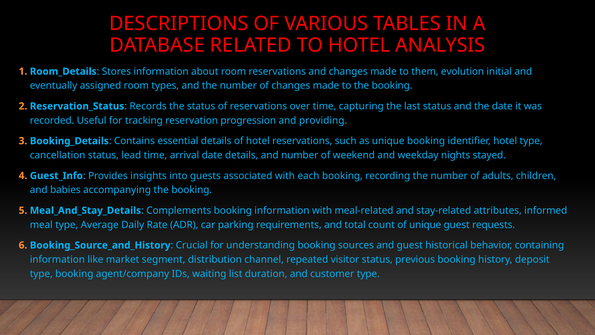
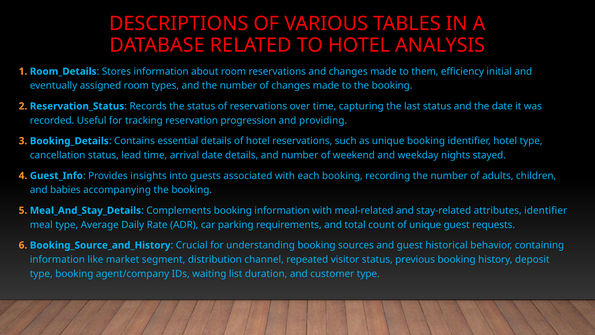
evolution: evolution -> efficiency (463, 71)
attributes informed: informed -> identifier (546, 210)
